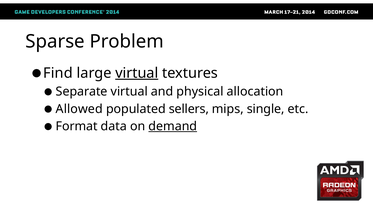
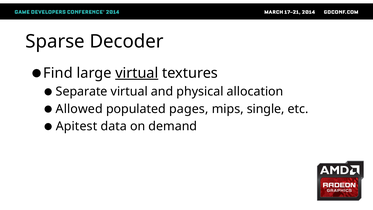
Problem: Problem -> Decoder (127, 42)
sellers: sellers -> pages (189, 109)
Format: Format -> Apitest (77, 126)
demand underline: present -> none (173, 126)
